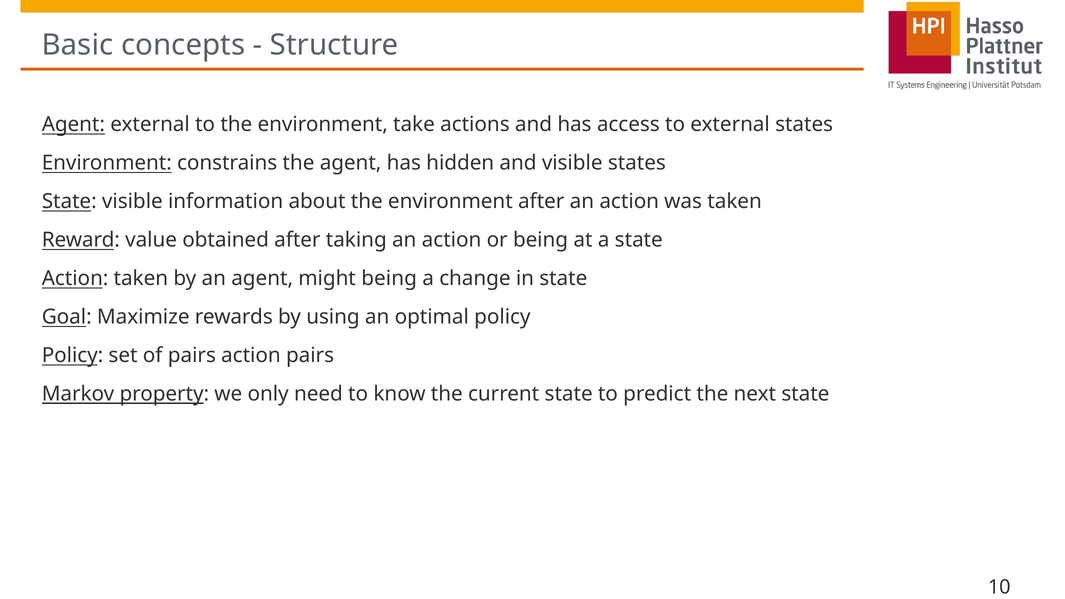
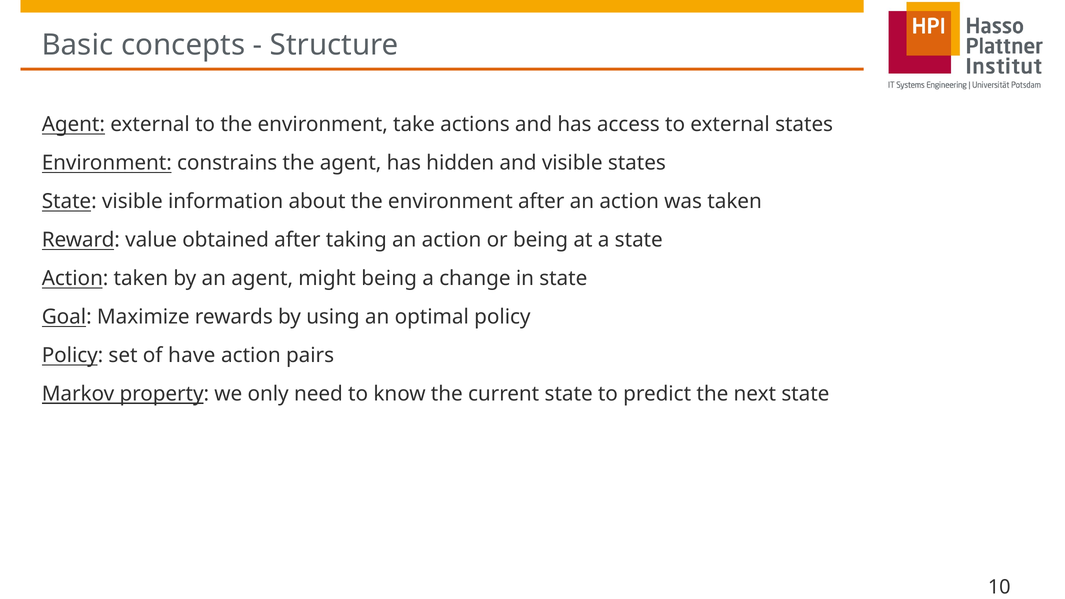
of pairs: pairs -> have (192, 355)
